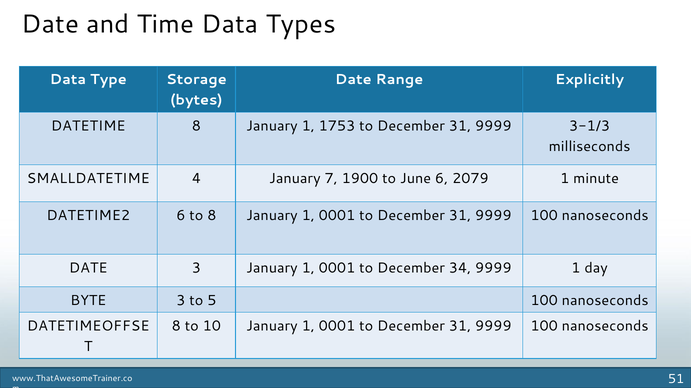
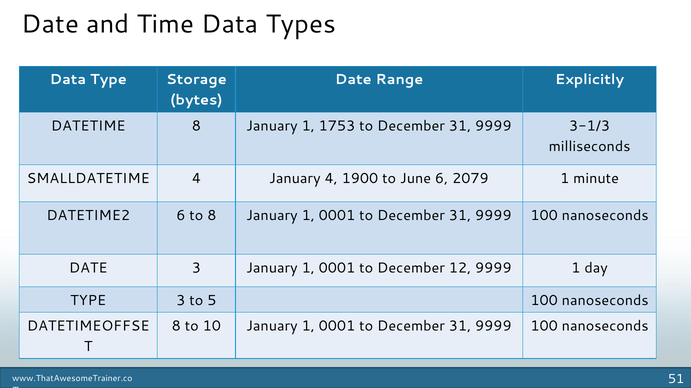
January 7: 7 -> 4 (331, 179)
34: 34 -> 12 (460, 268)
BYTE: BYTE -> TYPE (88, 301)
